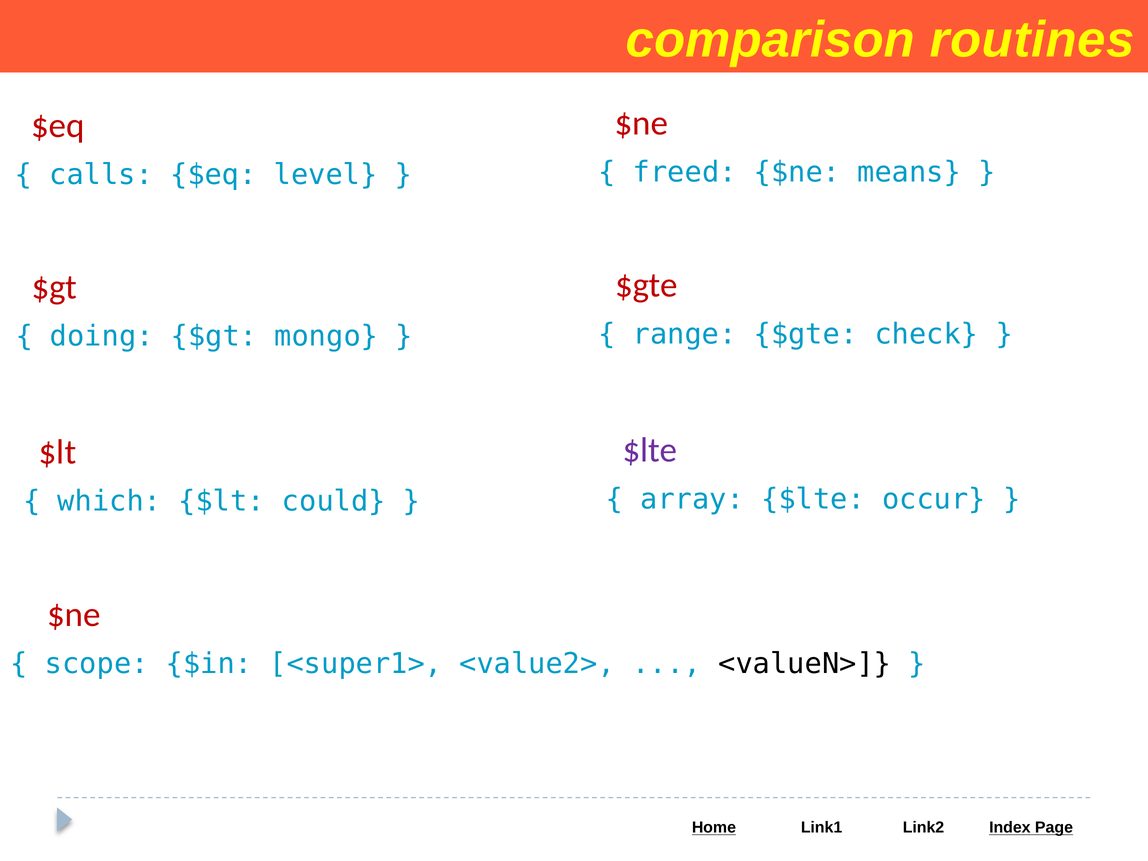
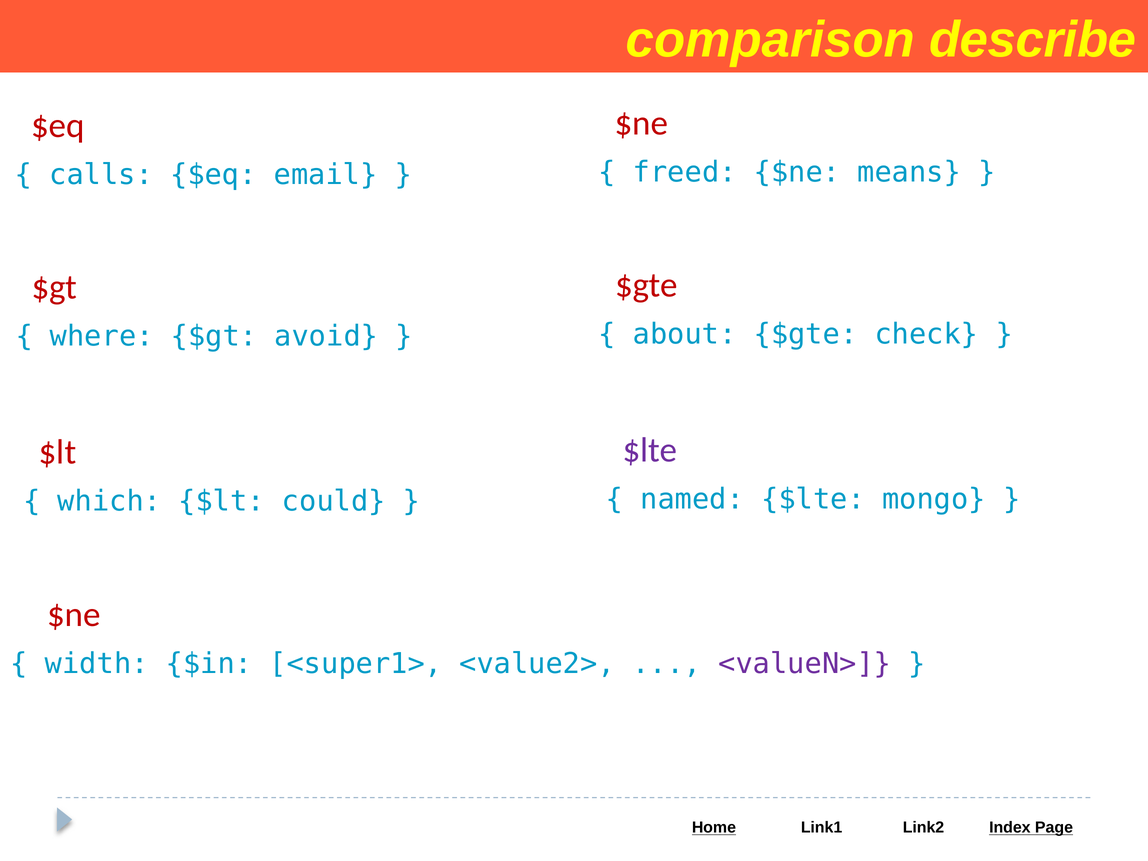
routines: routines -> describe (1033, 40)
level: level -> email (326, 175)
range: range -> about (685, 334)
doing: doing -> where (102, 336)
mongo: mongo -> avoid (326, 336)
array: array -> named (692, 499)
occur: occur -> mongo (934, 499)
scope: scope -> width (97, 664)
<valueN> colour: black -> purple (805, 664)
